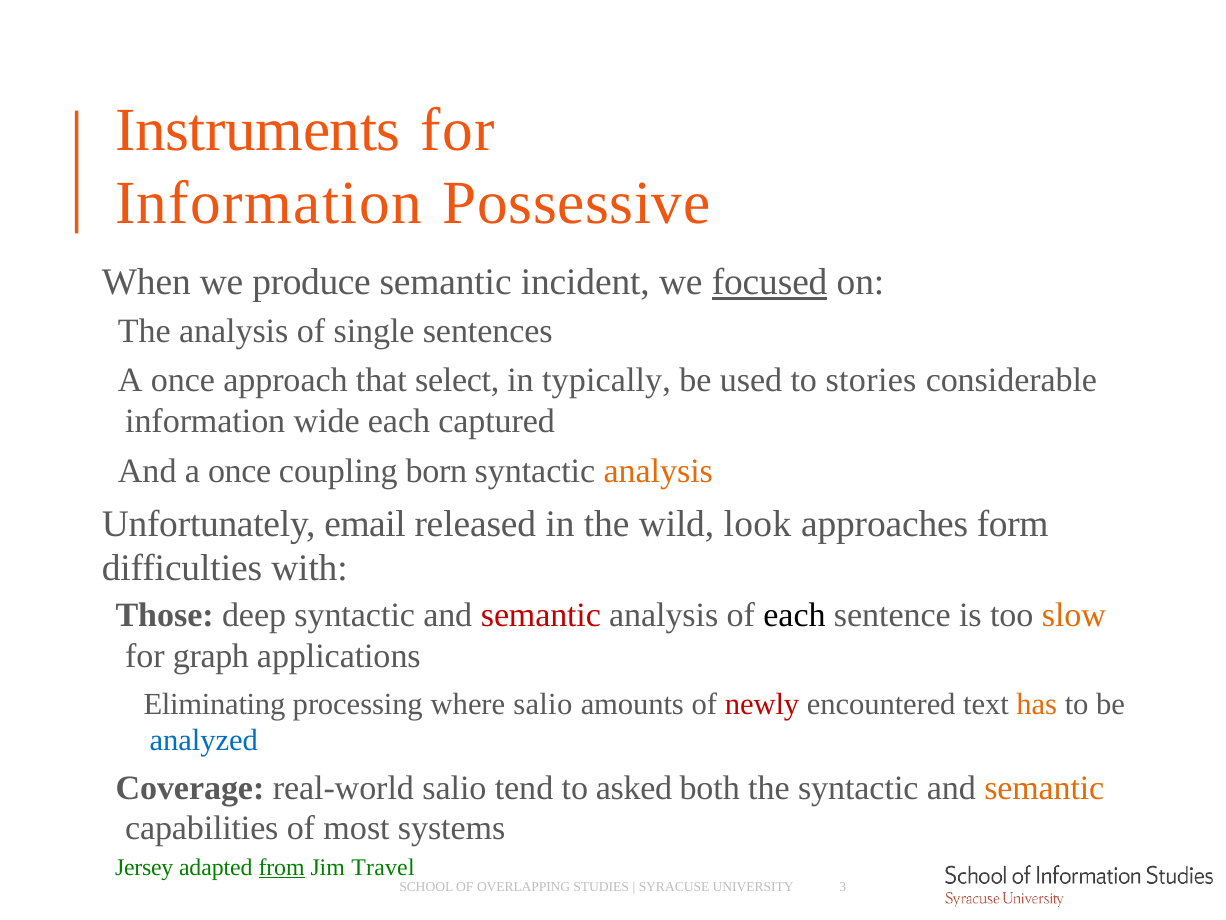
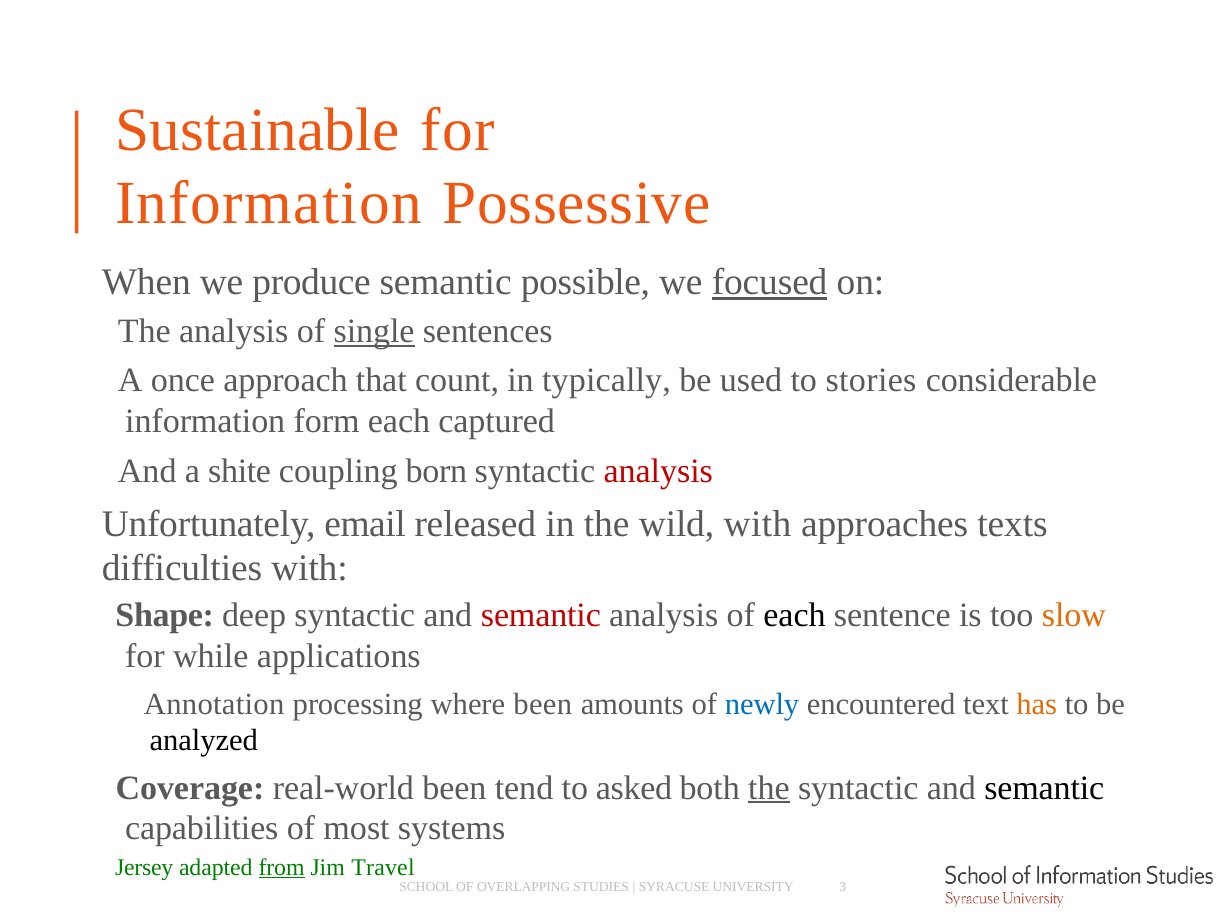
Instruments: Instruments -> Sustainable (258, 130)
incident: incident -> possible (585, 282)
single underline: none -> present (374, 331)
select: select -> count (457, 380)
wide: wide -> form (327, 421)
And a once: once -> shite (240, 471)
analysis colour: orange -> red (658, 471)
wild look: look -> with (757, 524)
form: form -> texts (1012, 524)
Those: Those -> Shape (165, 615)
graph: graph -> while (211, 656)
Eliminating: Eliminating -> Annotation (214, 704)
where salio: salio -> been (543, 704)
newly colour: red -> blue (762, 704)
analyzed colour: blue -> black (204, 740)
real-world salio: salio -> been (454, 787)
the underline: none -> present (769, 787)
semantic colour: orange -> black (1044, 787)
